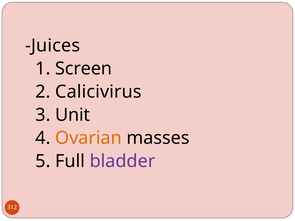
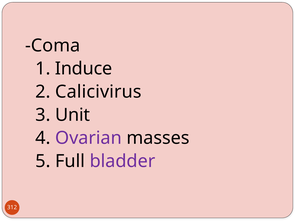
Juices: Juices -> Coma (53, 46)
Screen: Screen -> Induce (84, 69)
Ovarian colour: orange -> purple (88, 138)
